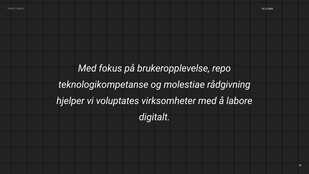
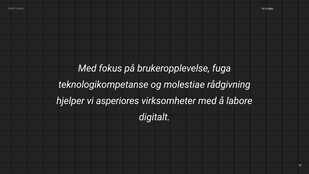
repo: repo -> fuga (222, 68)
voluptates: voluptates -> asperiores (118, 101)
